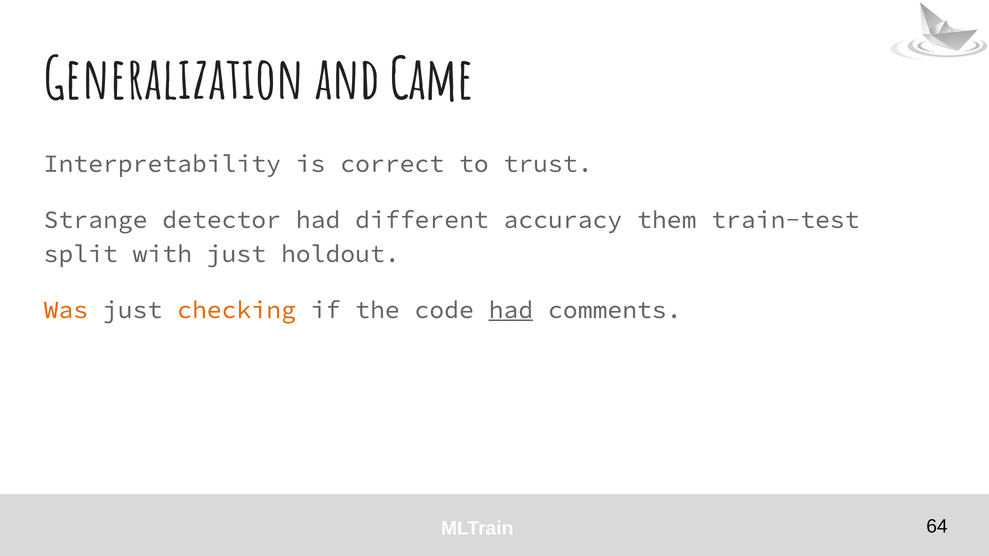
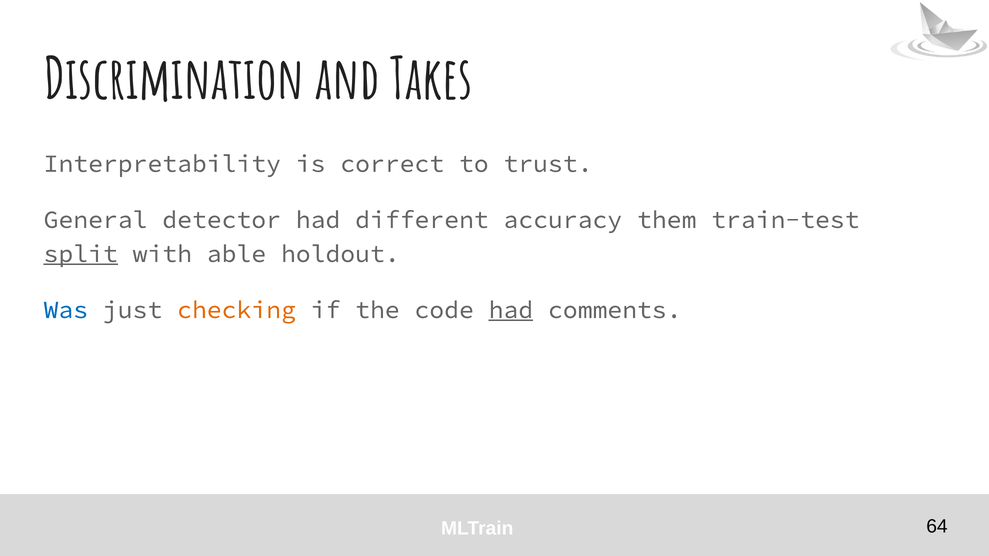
Generalization: Generalization -> Discrimination (174, 80)
Came: Came -> Takes (431, 80)
Strange: Strange -> General (96, 220)
split underline: none -> present (81, 254)
with just: just -> able (236, 254)
Was colour: orange -> blue (66, 310)
